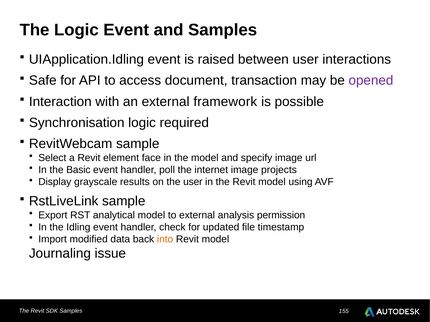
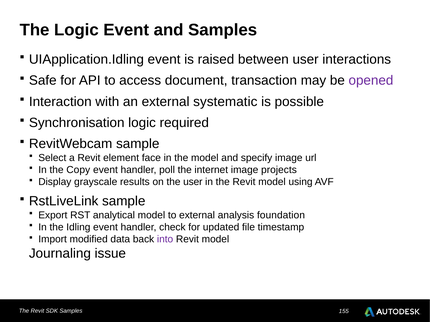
framework: framework -> systematic (225, 102)
Basic: Basic -> Copy (78, 170)
permission: permission -> foundation (281, 215)
into colour: orange -> purple (165, 240)
